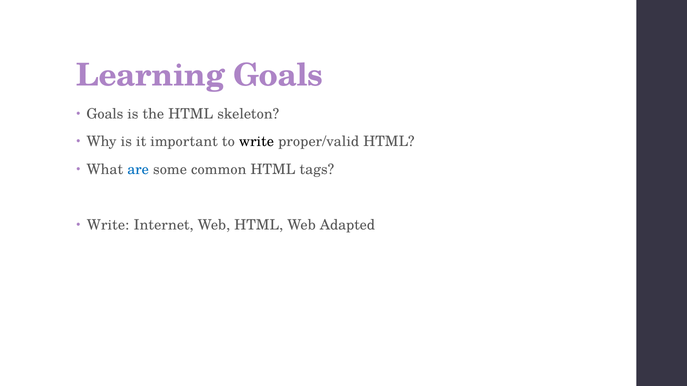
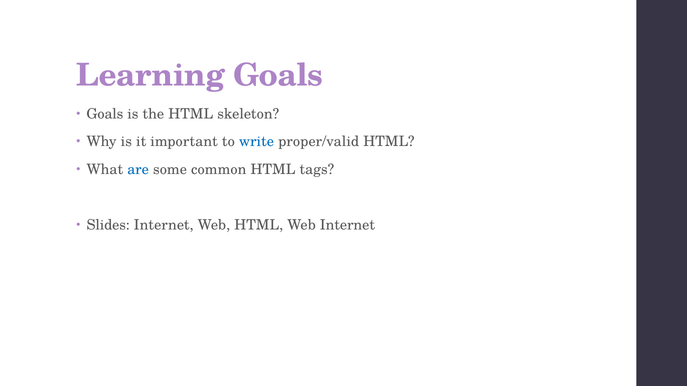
write colour: black -> blue (256, 142)
Write: Write -> Slides (108, 225)
Web Adapted: Adapted -> Internet (347, 225)
